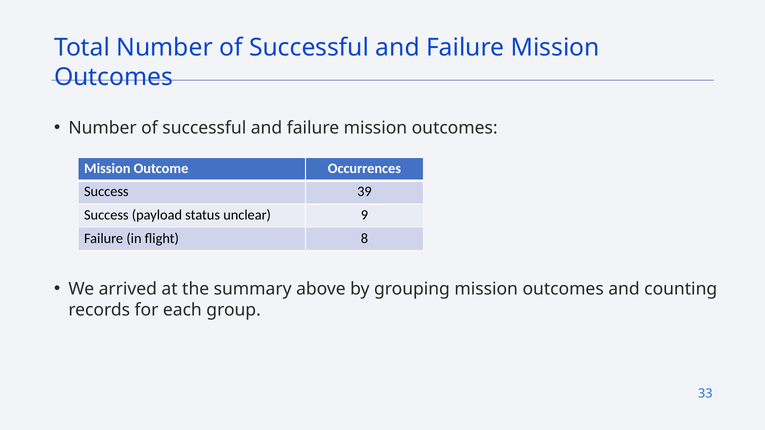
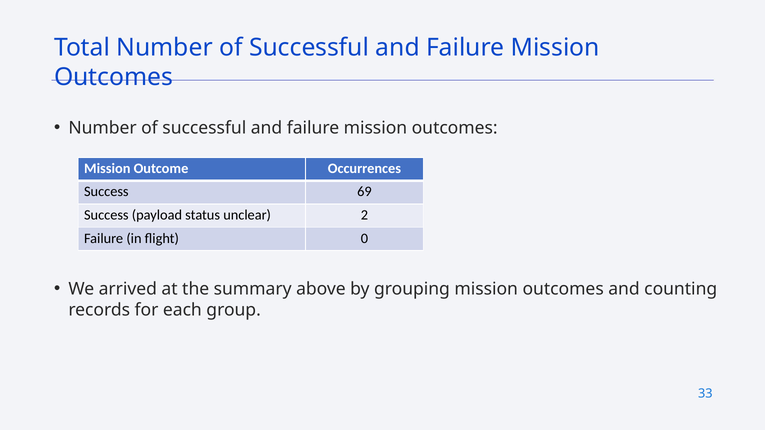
39: 39 -> 69 (364, 192)
9: 9 -> 2 (364, 215)
8: 8 -> 0 (364, 238)
